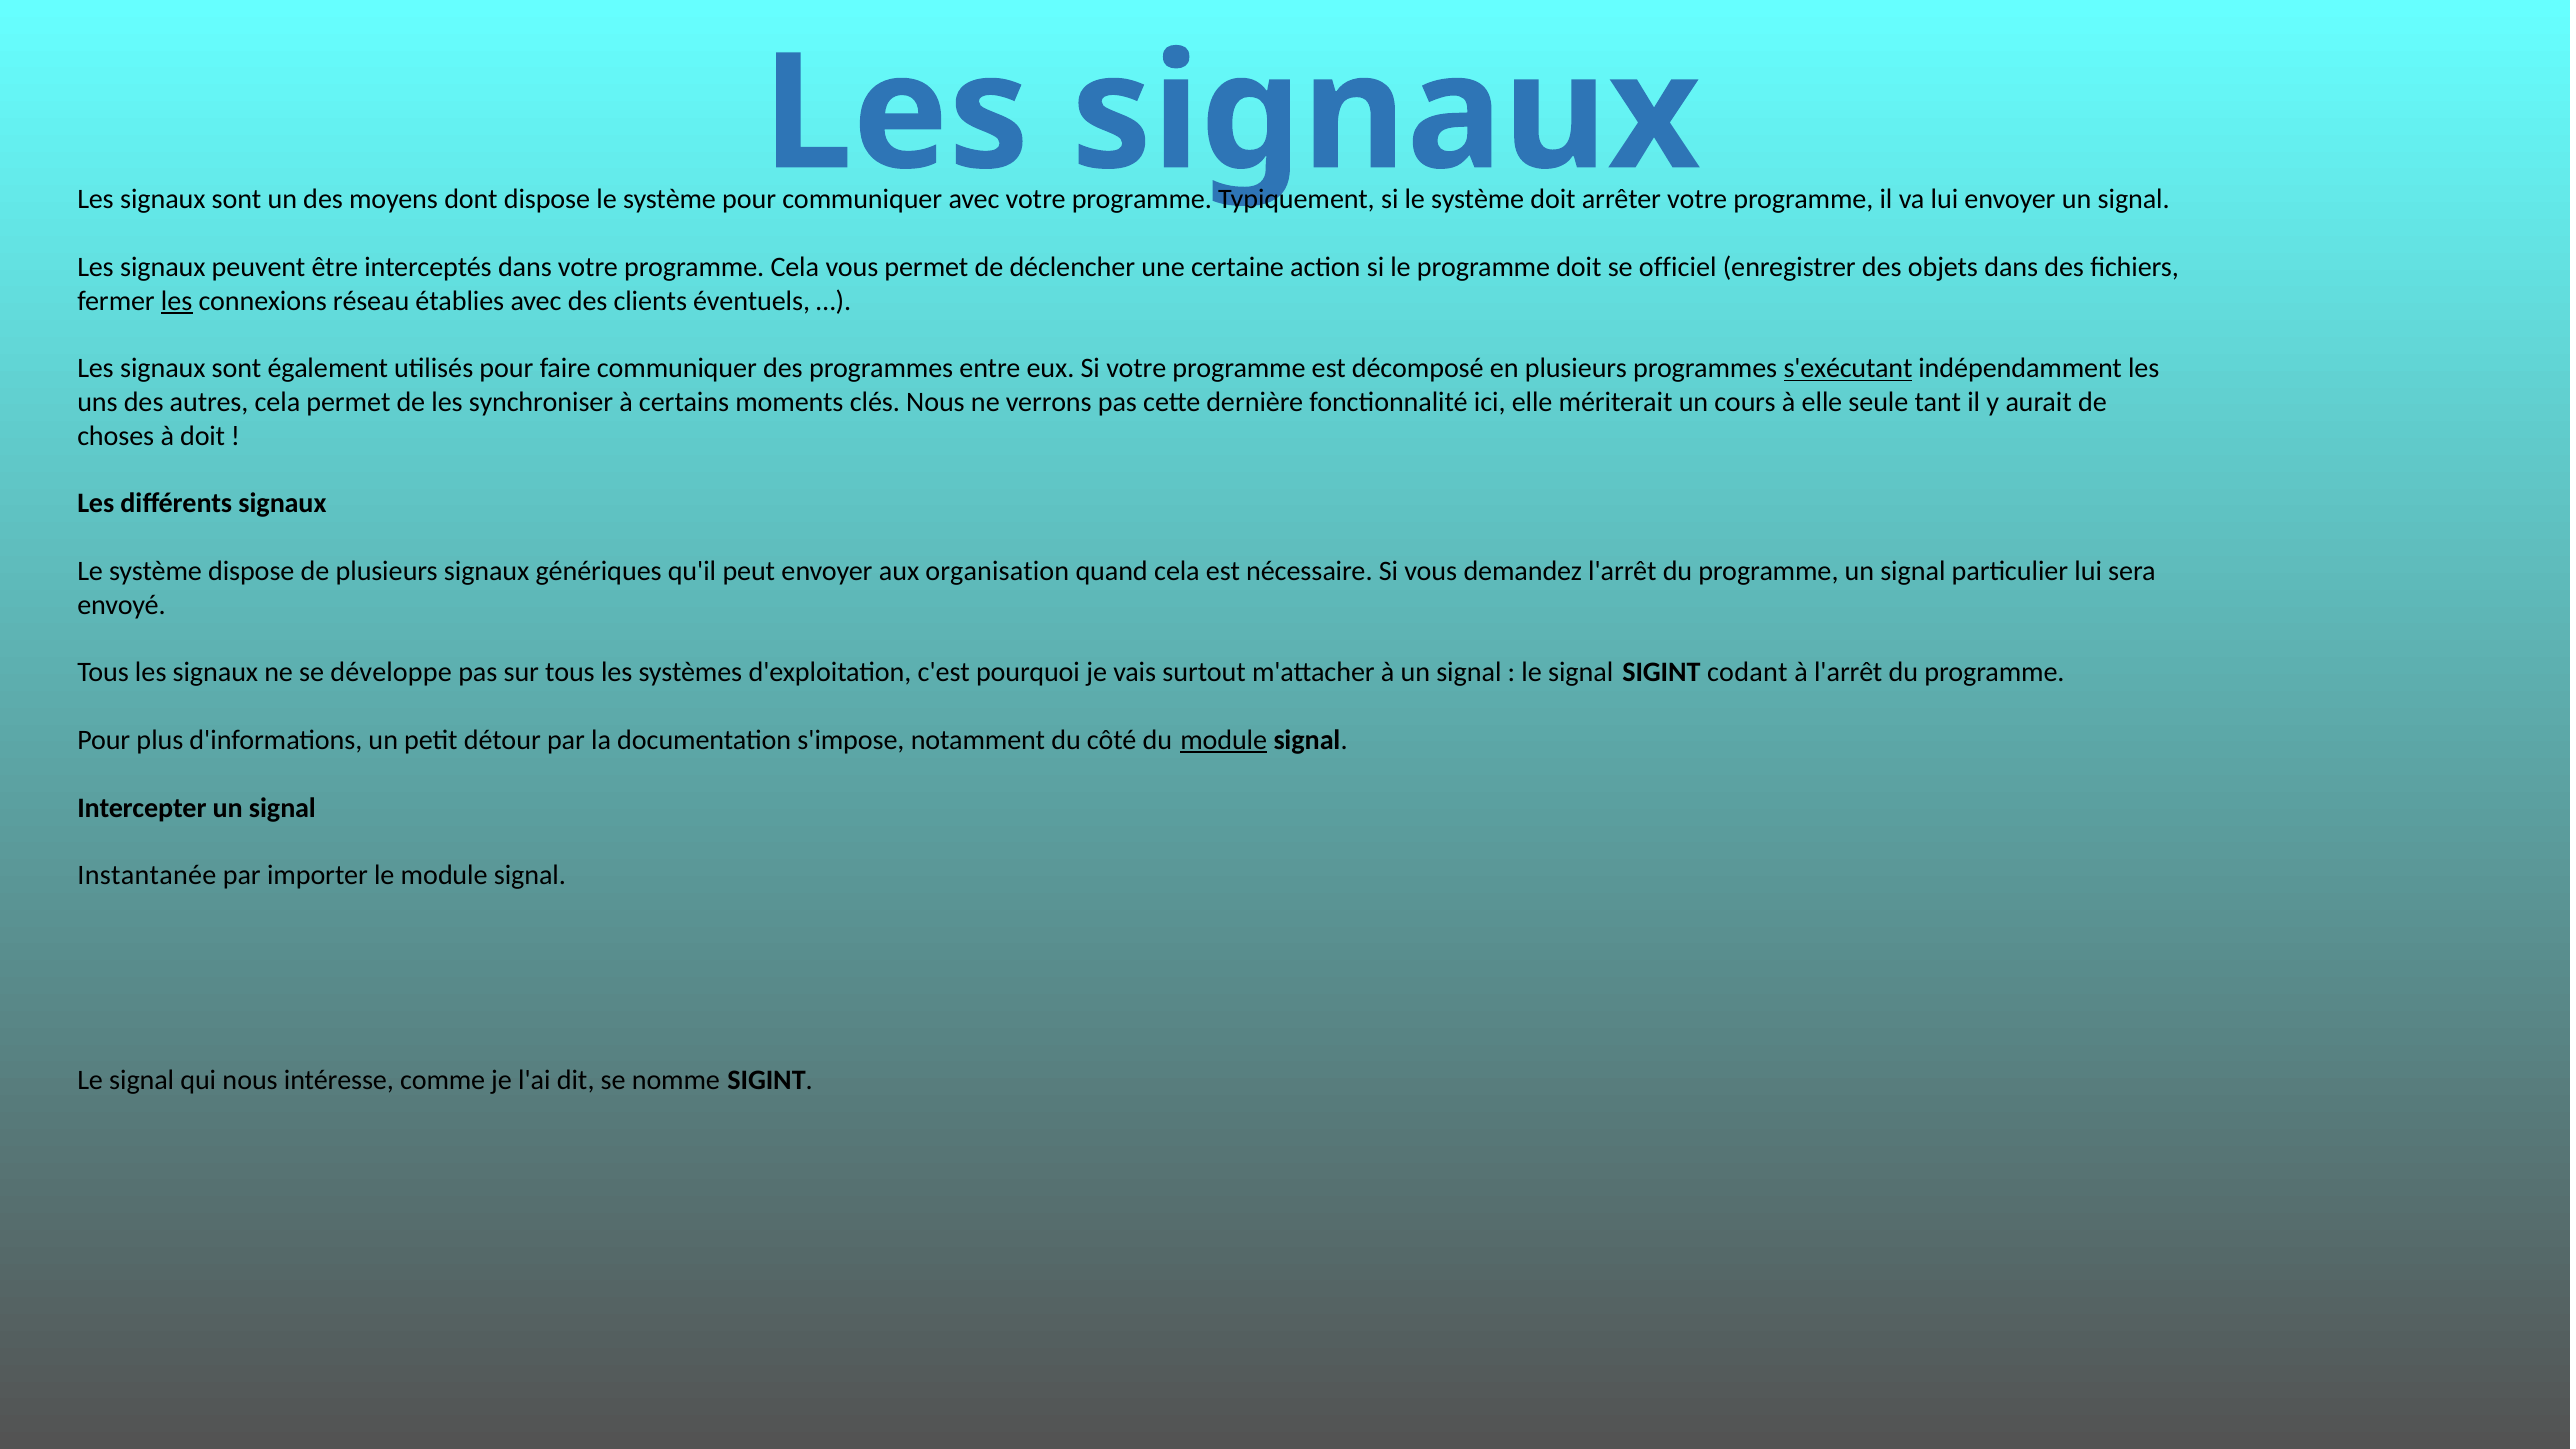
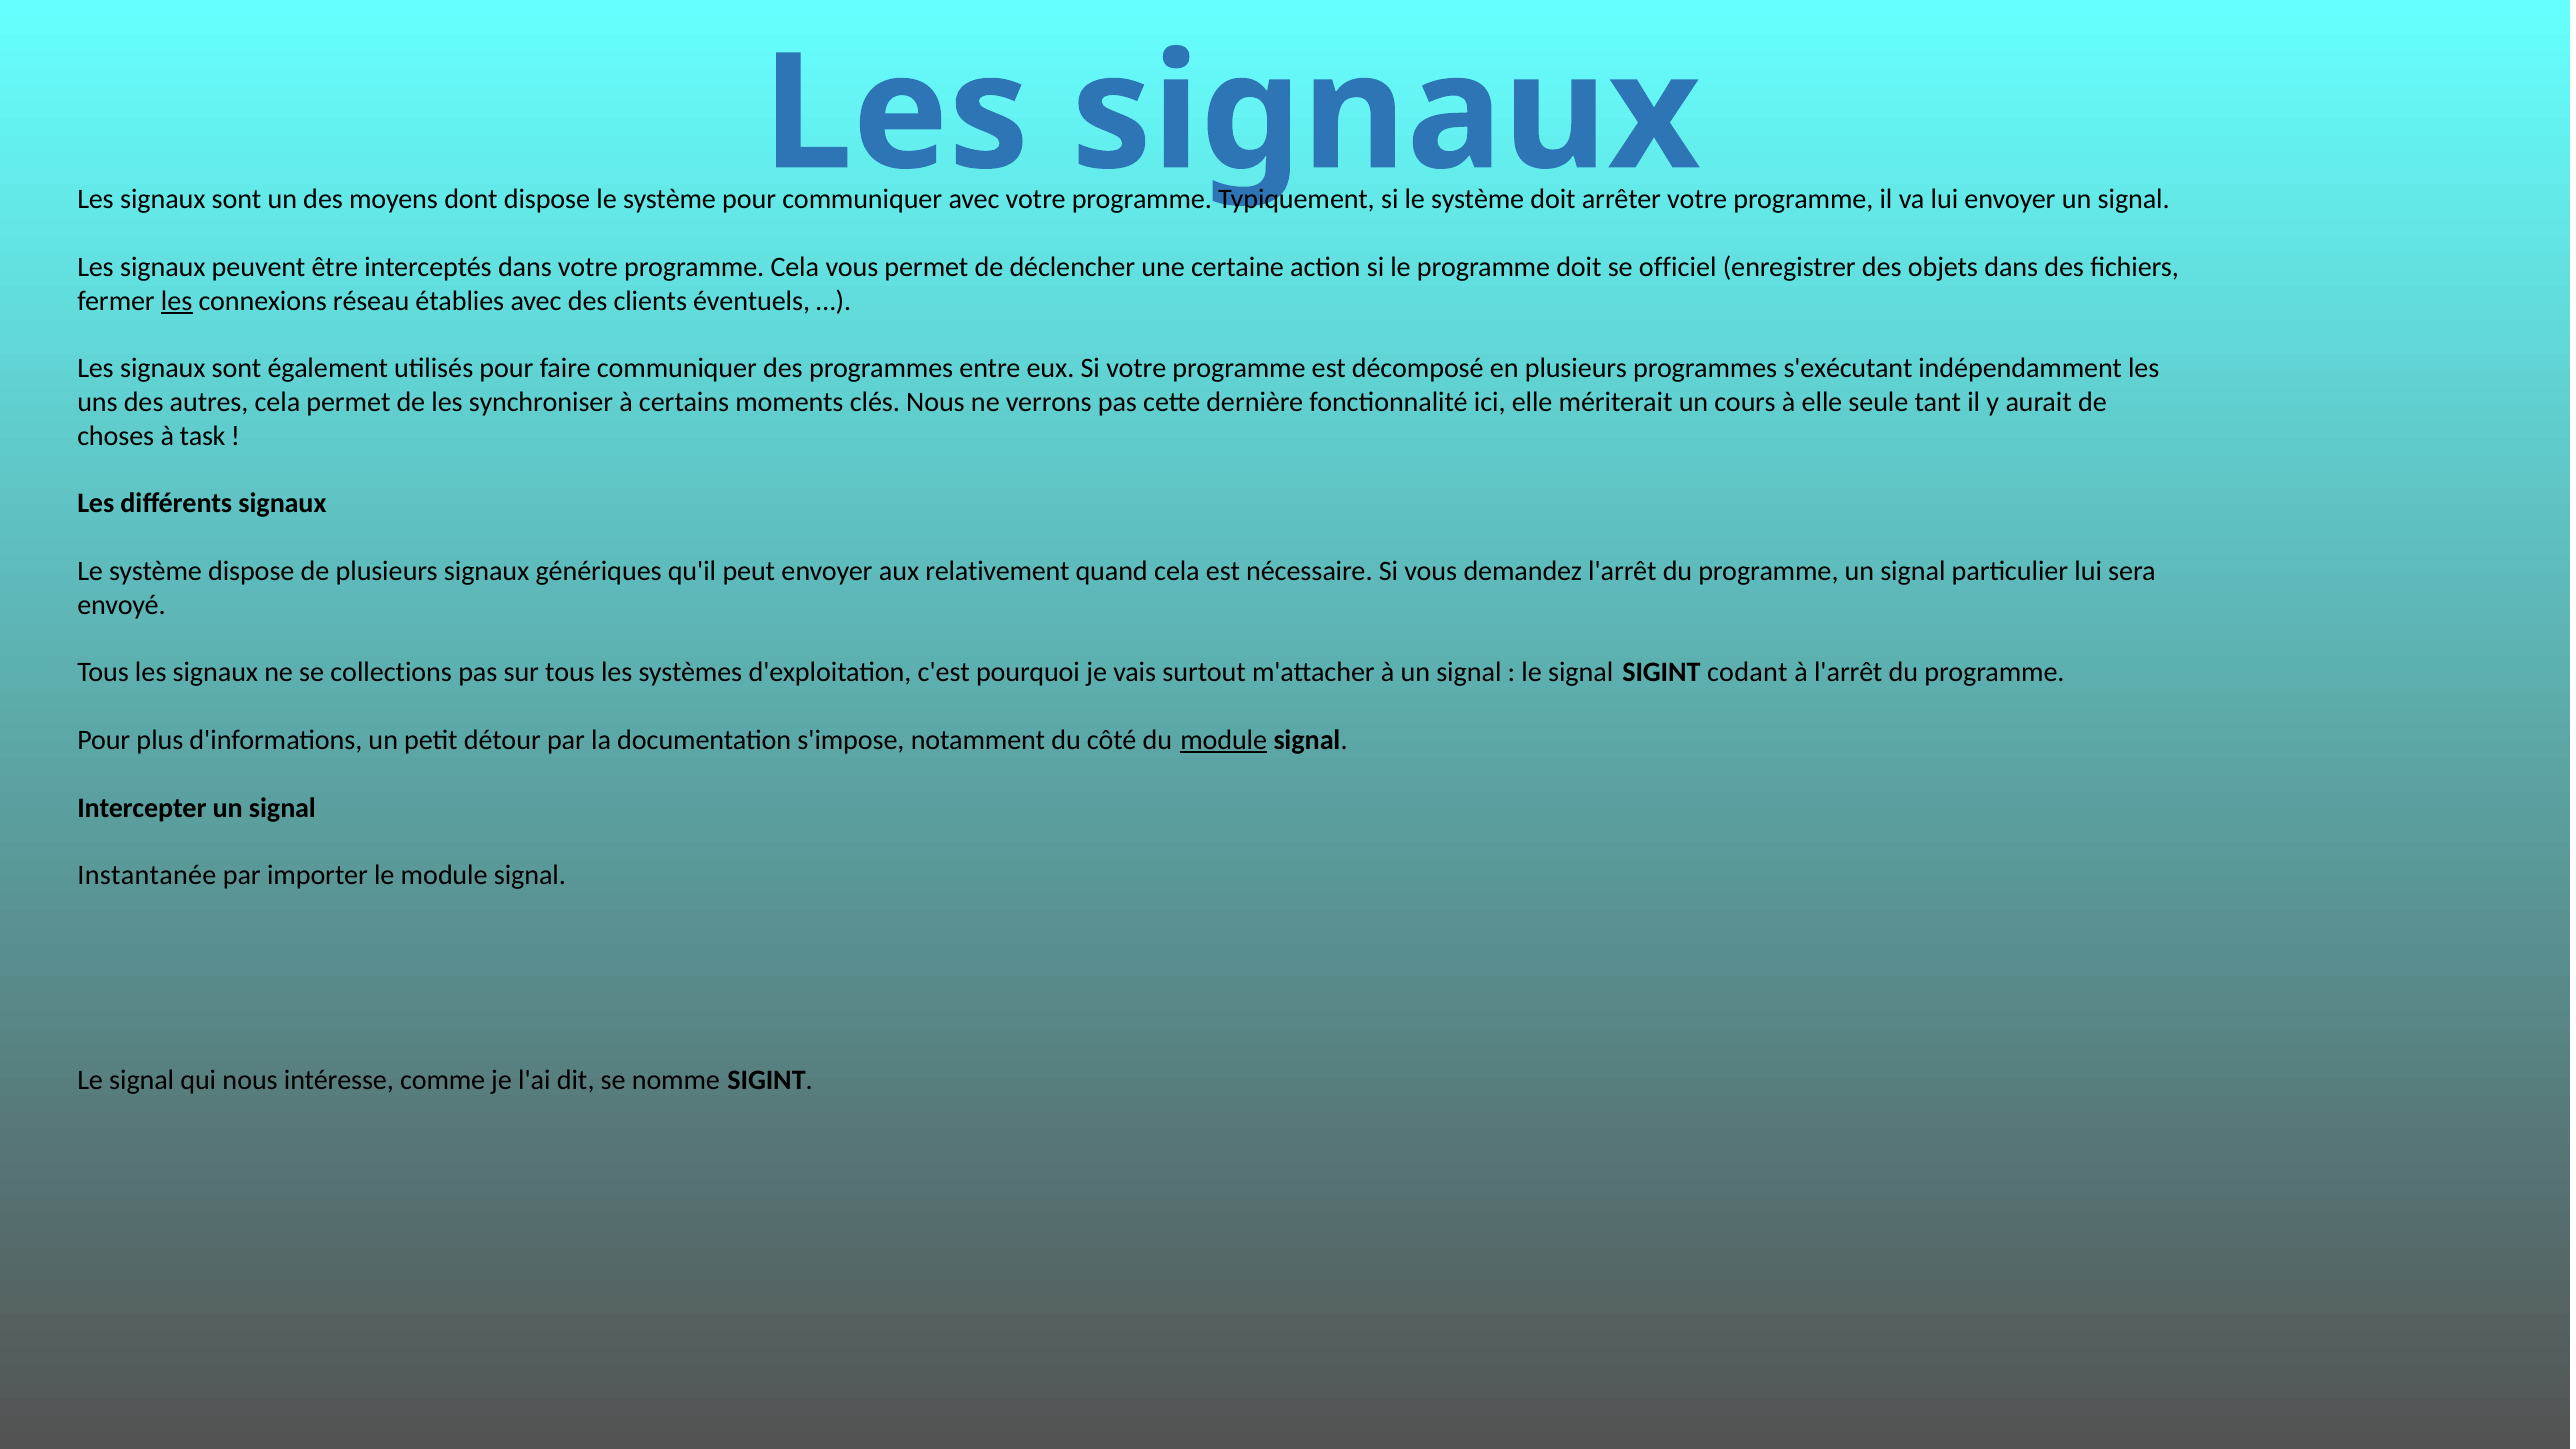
s'exécutant underline: present -> none (1848, 368)
à doit: doit -> task (203, 436)
organisation: organisation -> relativement (997, 571)
développe: développe -> collections (391, 672)
